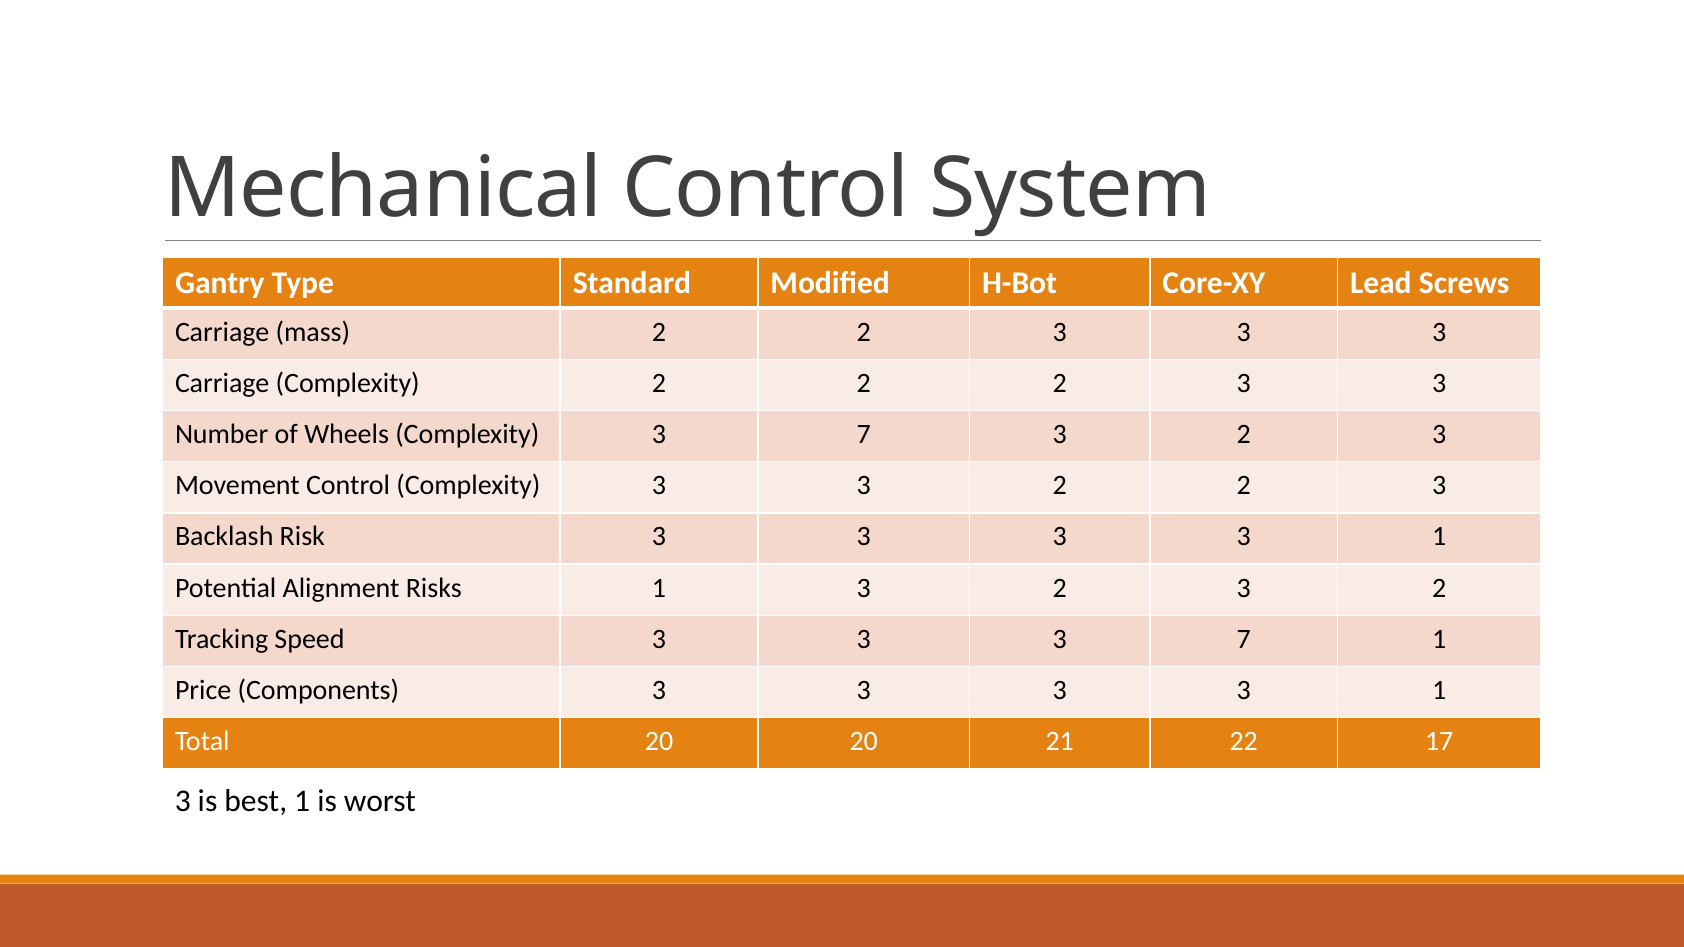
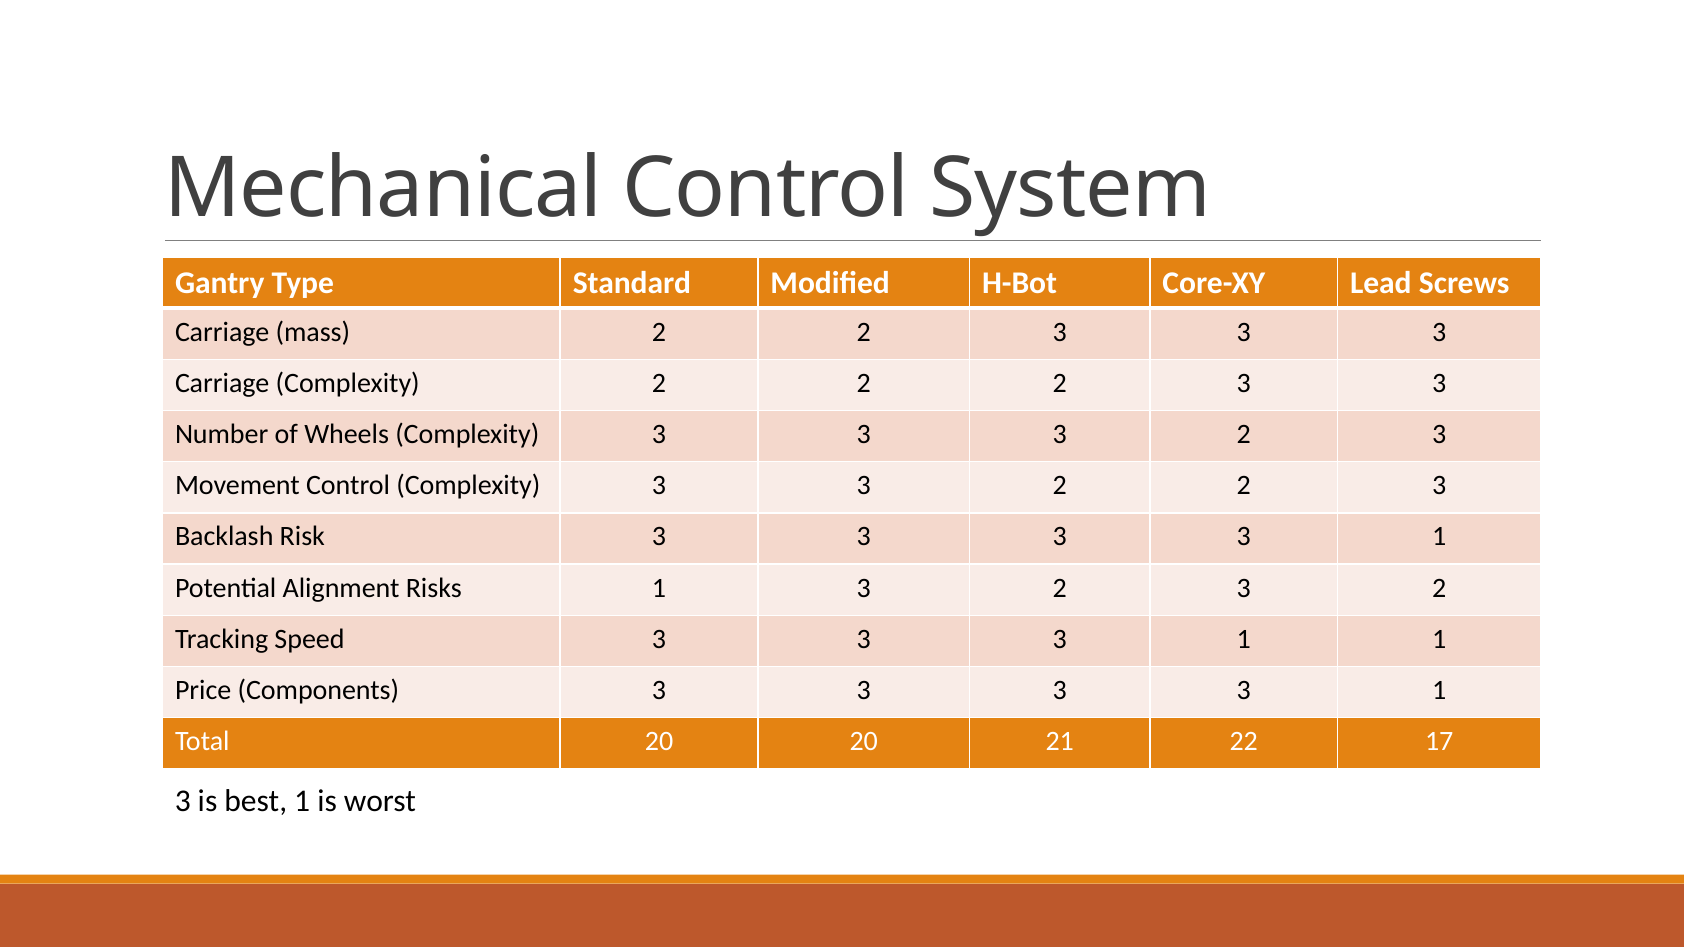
Wheels Complexity 3 7: 7 -> 3 (864, 434)
7: 7 -> 1 (1244, 639)
